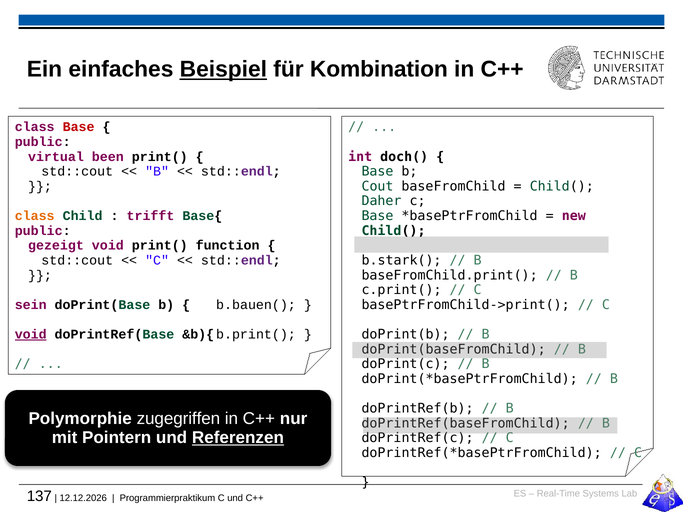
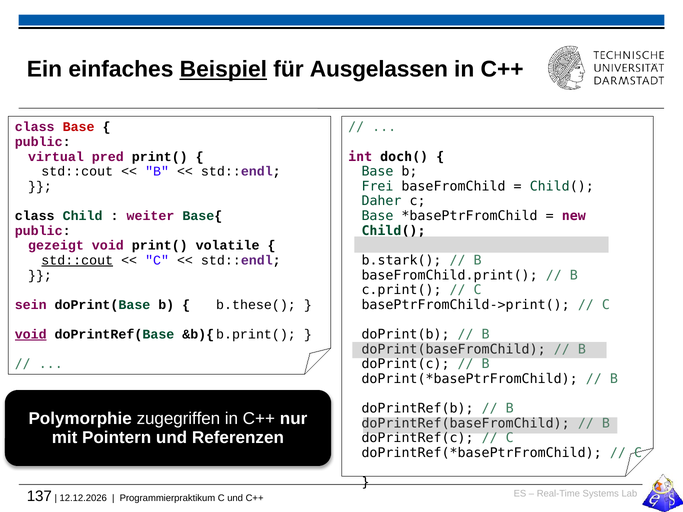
Kombination: Kombination -> Ausgelassen (379, 69)
been: been -> pred (108, 157)
Cout: Cout -> Frei (377, 186)
class colour: orange -> black (35, 216)
trifft: trifft -> weiter (150, 216)
function: function -> volatile (228, 246)
std::cout underline: none -> present (77, 260)
b.bauen(: b.bauen( -> b.these( (256, 305)
Referenzen underline: present -> none (238, 438)
